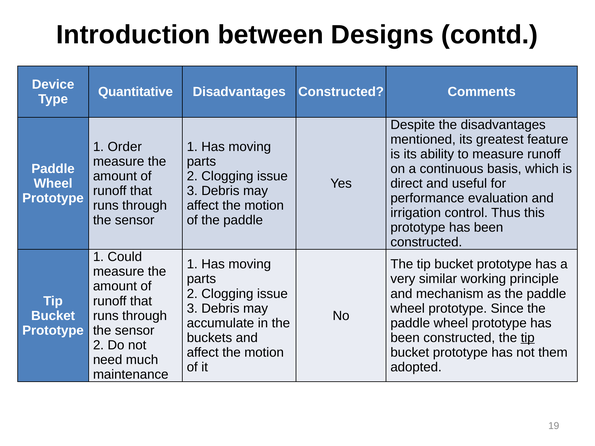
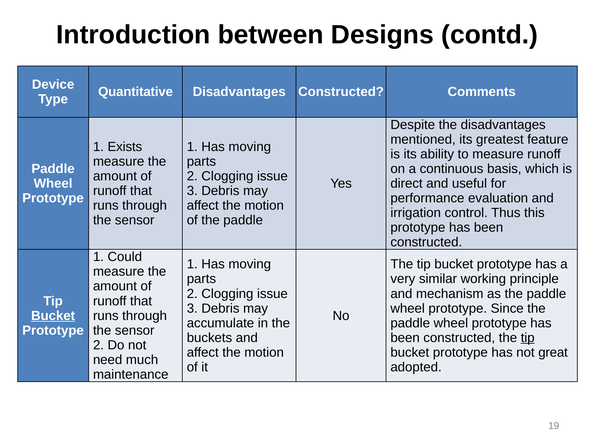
Order: Order -> Exists (125, 147)
Bucket underline: none -> present (53, 316)
them: them -> great (553, 353)
